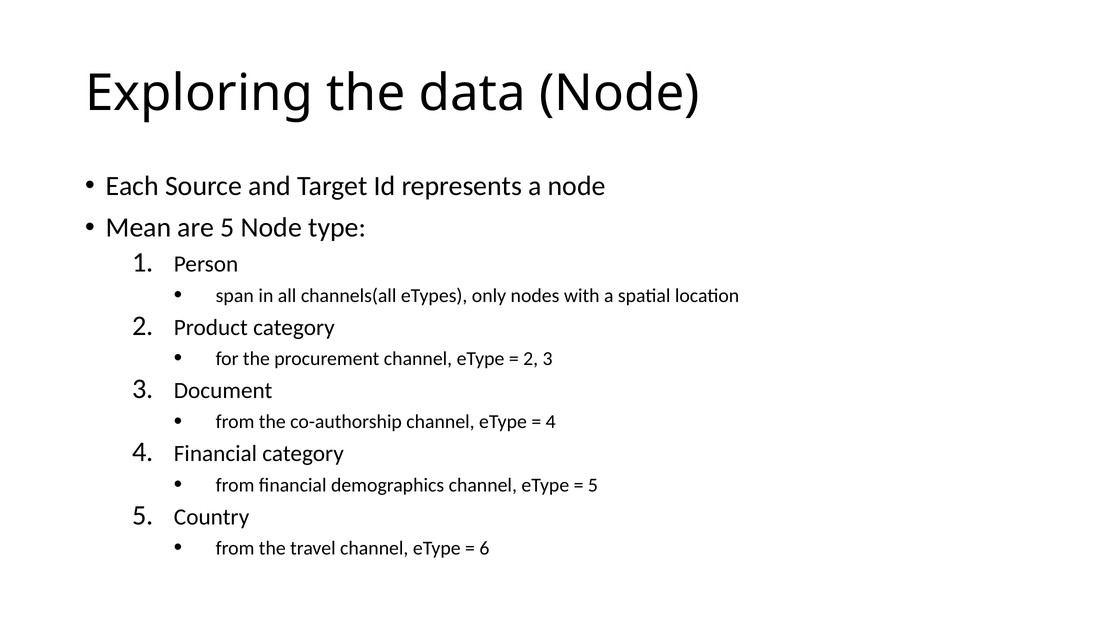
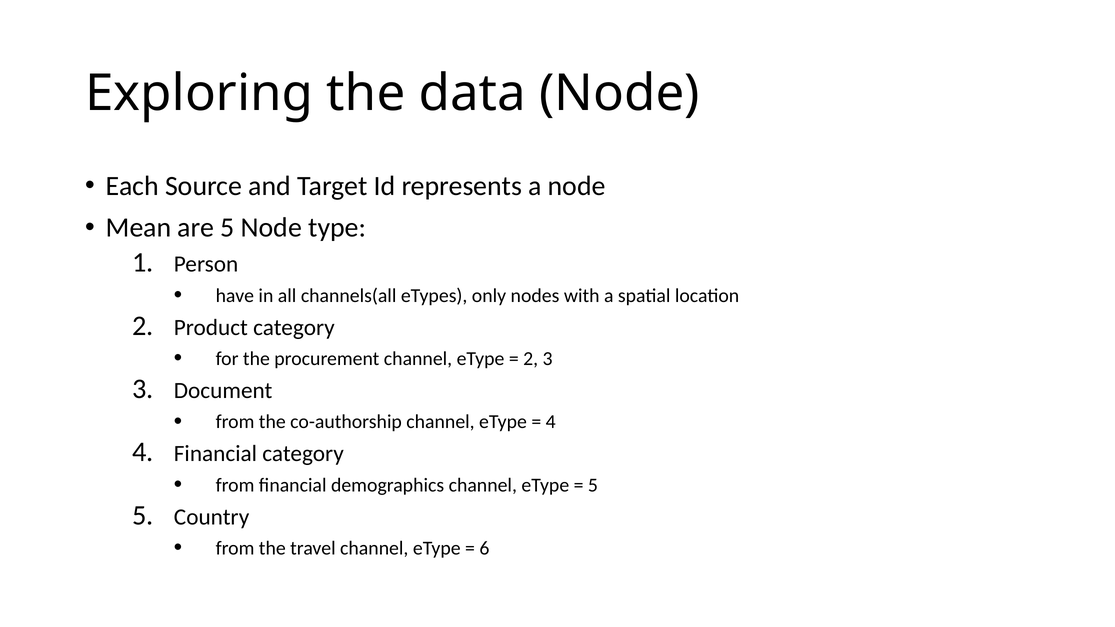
span: span -> have (235, 296)
